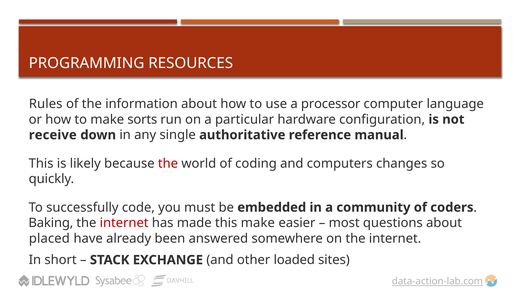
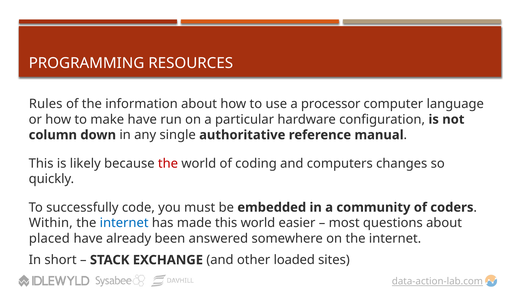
make sorts: sorts -> have (142, 120)
receive: receive -> column (53, 135)
Baking: Baking -> Within (51, 223)
internet colour: red -> blue (124, 223)
this make: make -> world (258, 223)
